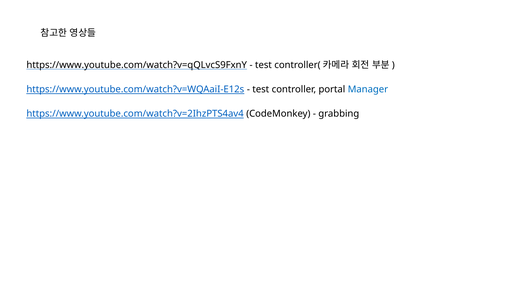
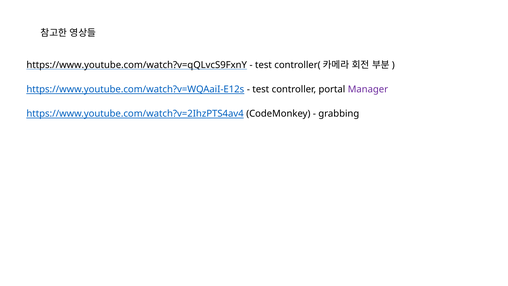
Manager colour: blue -> purple (368, 89)
